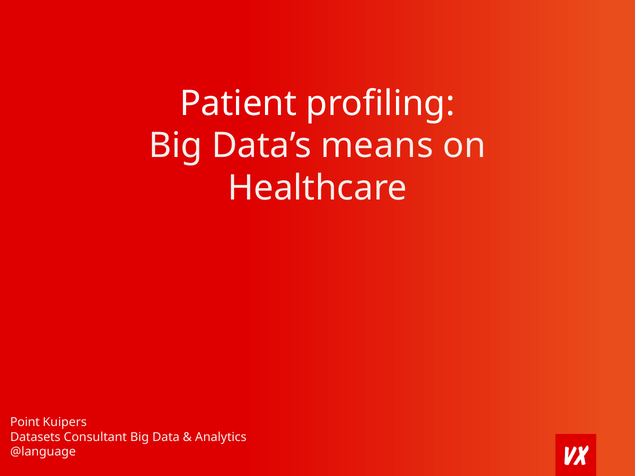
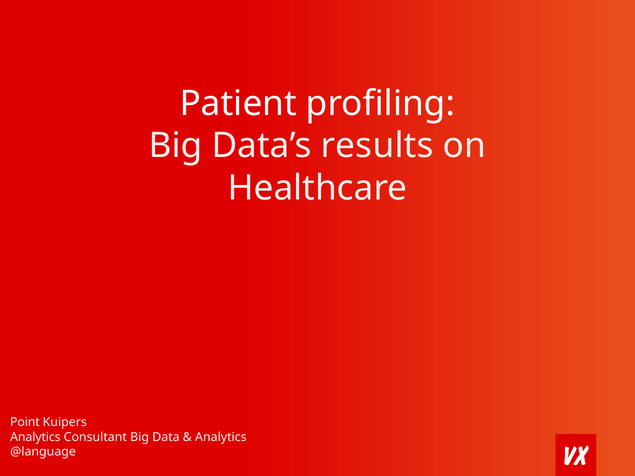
means: means -> results (377, 146)
Datasets: Datasets -> Analytics (35, 437)
